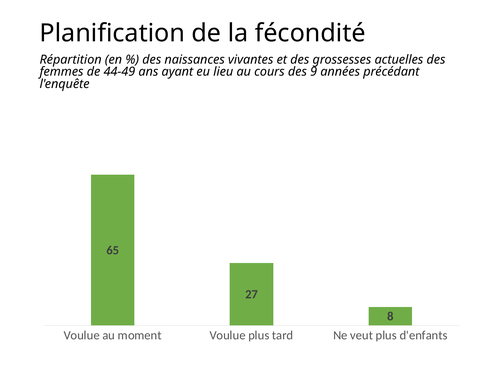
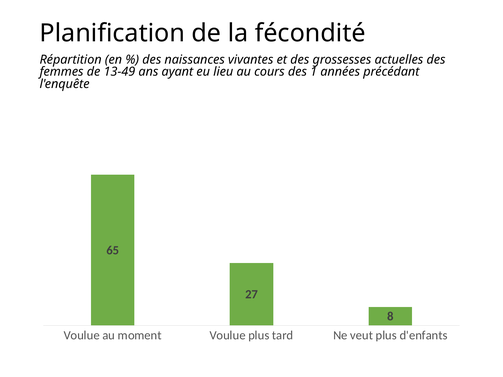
44-49: 44-49 -> 13-49 (119, 72)
9: 9 -> 1 (314, 72)
